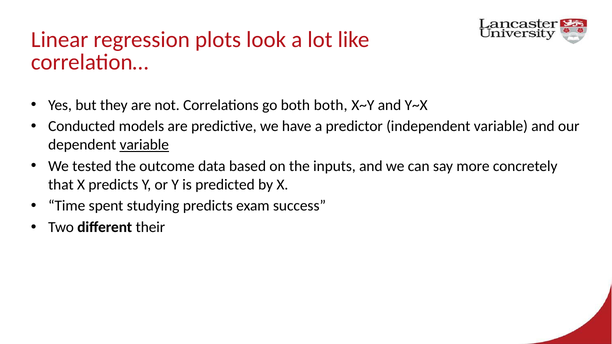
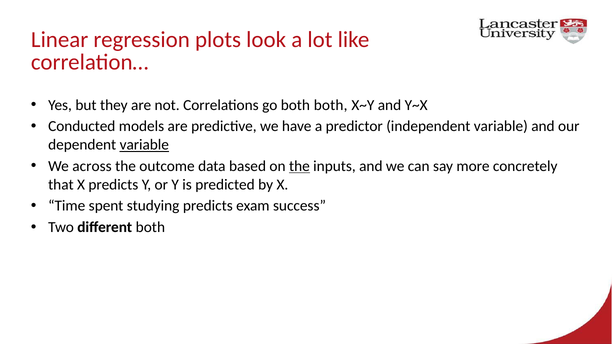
tested: tested -> across (92, 166)
the underline: none -> present (299, 166)
different their: their -> both (150, 227)
